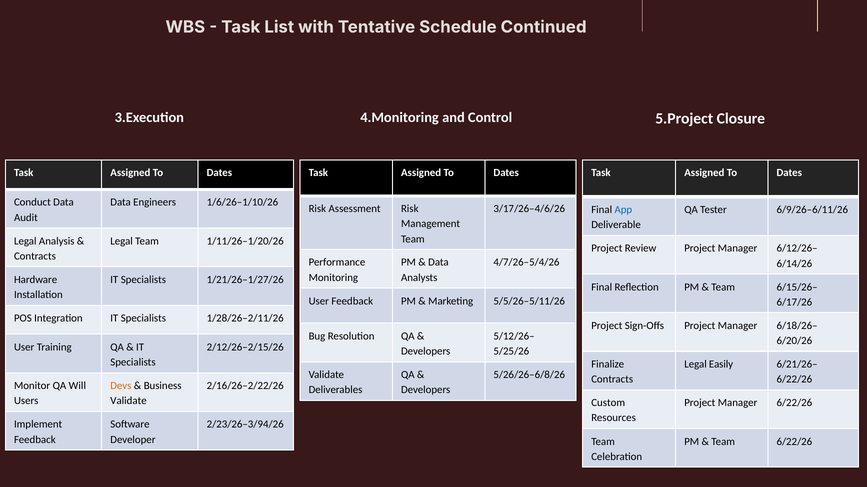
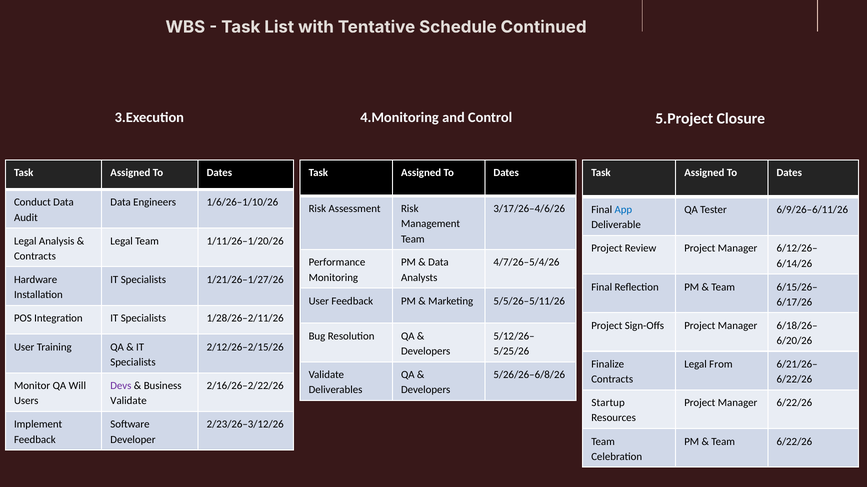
Easily: Easily -> From (721, 365)
Devs colour: orange -> purple (121, 386)
Custom: Custom -> Startup (608, 403)
2/23/26–3/94/26: 2/23/26–3/94/26 -> 2/23/26–3/12/26 (245, 425)
